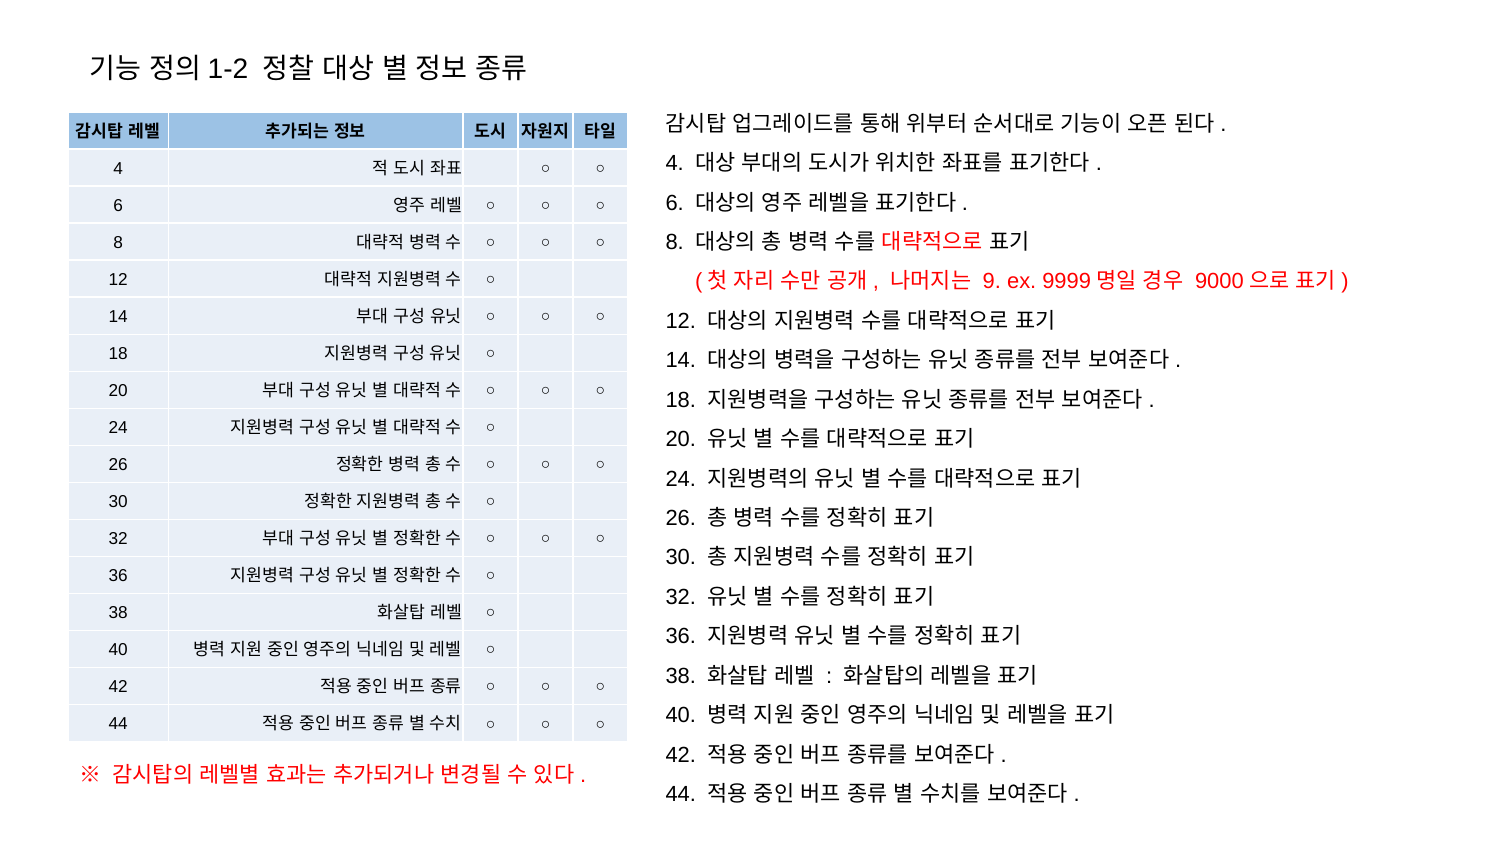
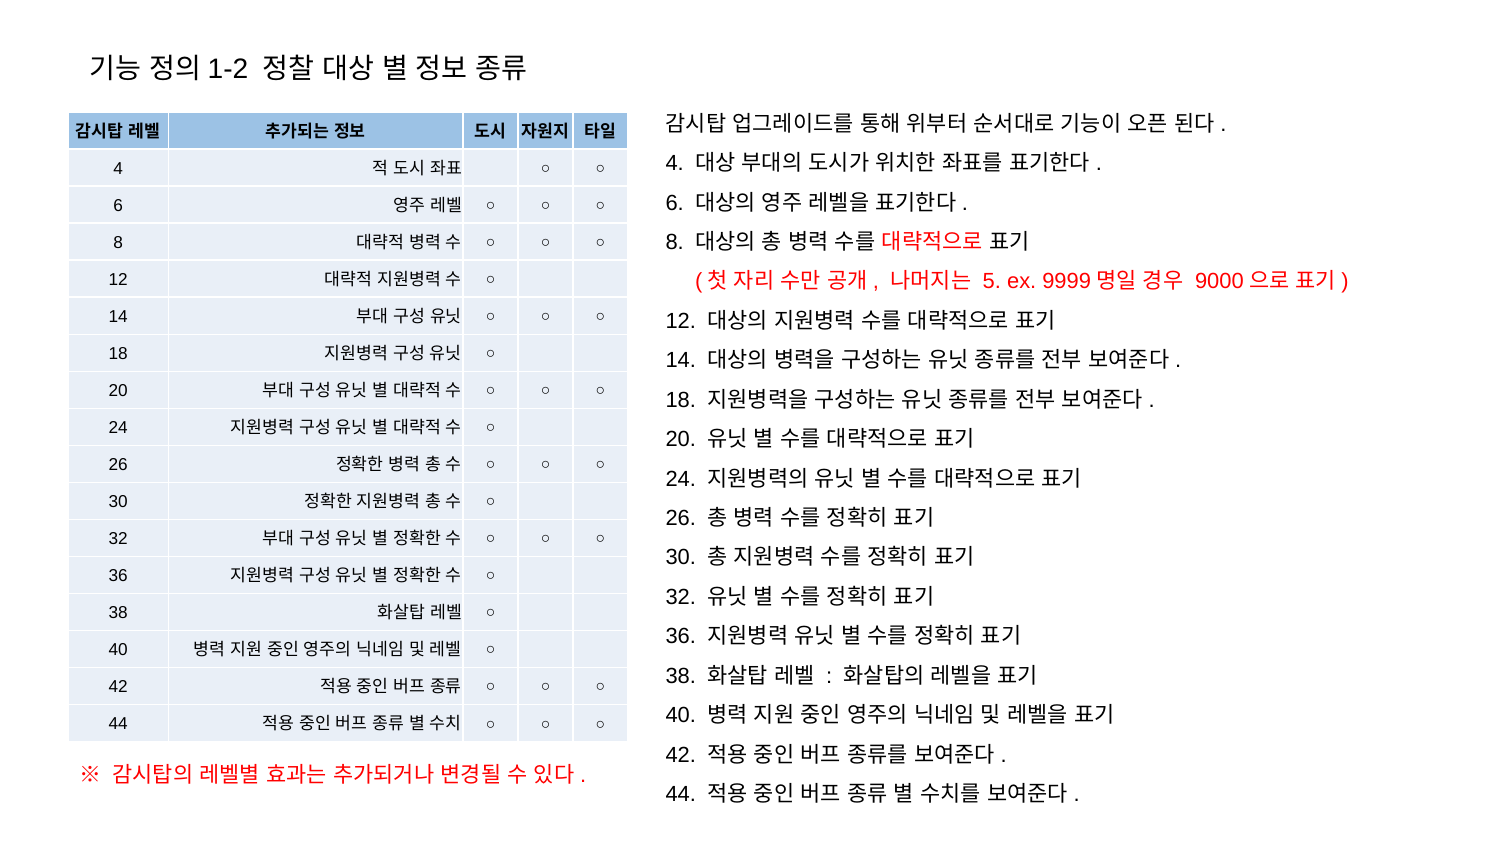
9: 9 -> 5 (992, 282)
